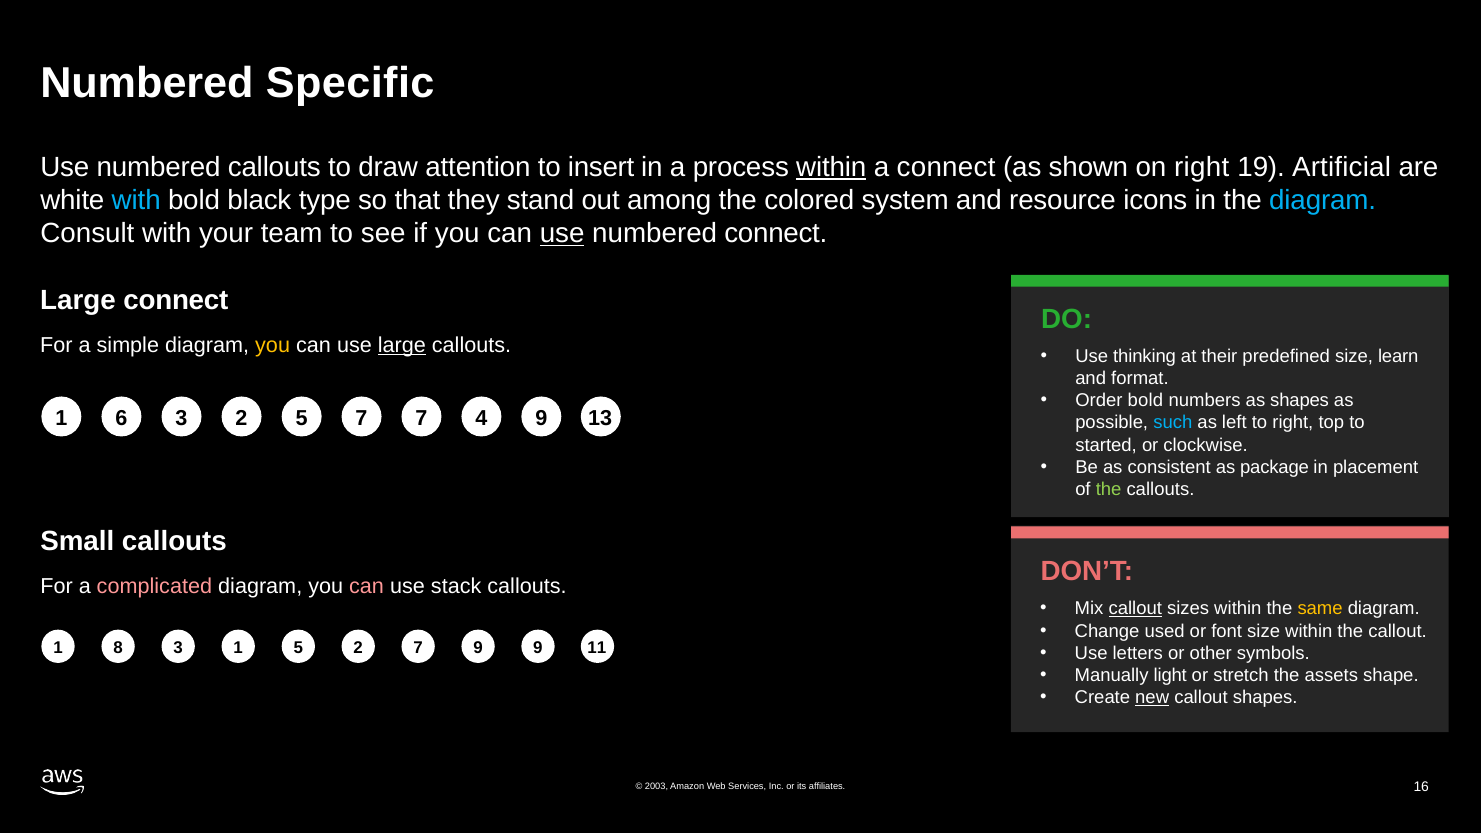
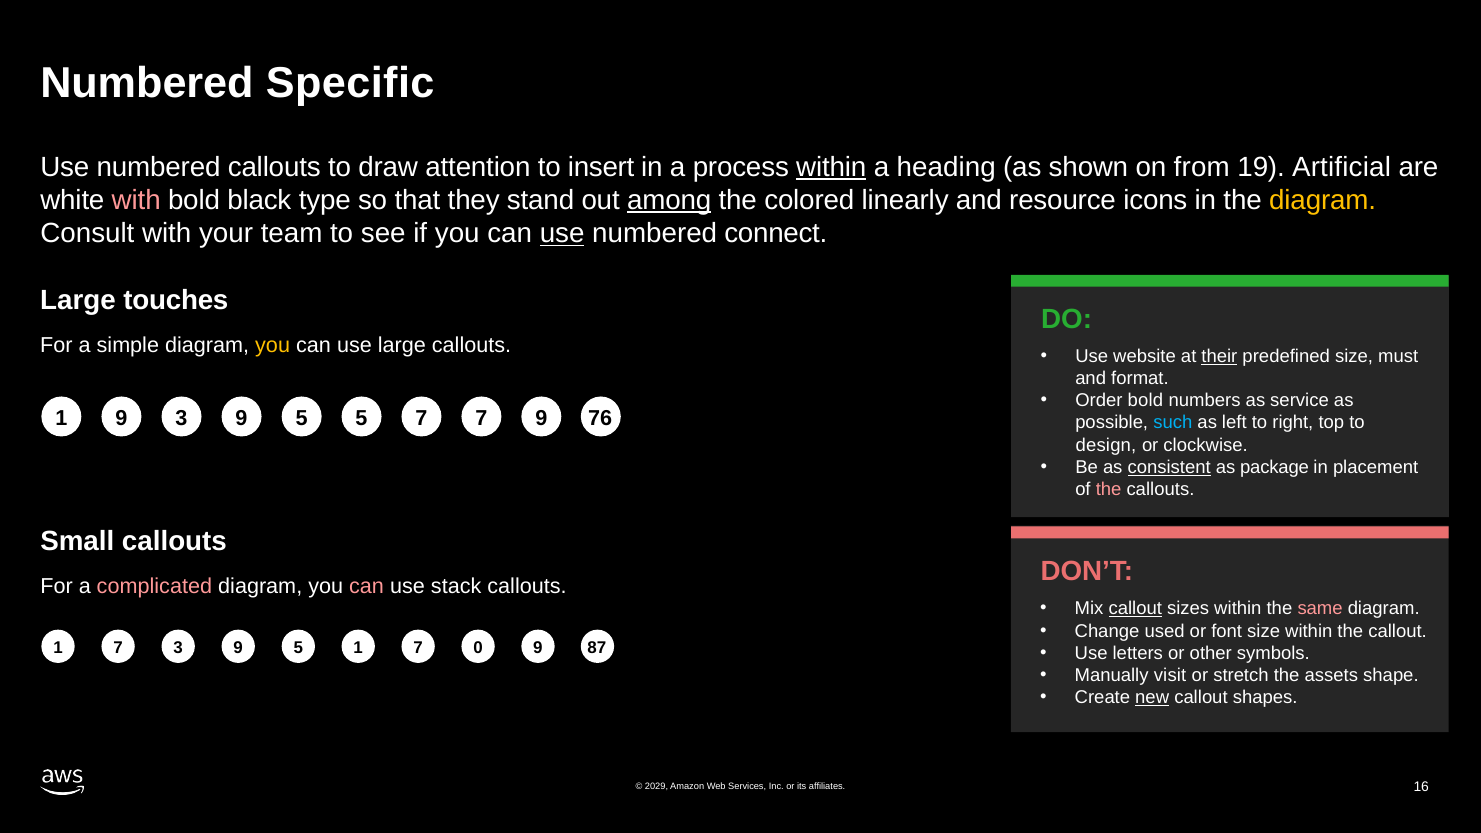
a connect: connect -> heading (946, 167)
on right: right -> from (1202, 167)
with colour: light blue -> pink (136, 200)
among underline: none -> present (669, 200)
system: system -> linearly (905, 200)
diagram colour: light blue -> yellow (1323, 200)
Large connect: connect -> touches (176, 300)
large underline: present -> none (402, 345)
thinking: thinking -> website (1145, 356)
their underline: none -> present (1219, 356)
learn: learn -> must (1398, 356)
as shapes: shapes -> service (1300, 401)
1 6: 6 -> 9 (121, 418)
2: 2 -> 9 (241, 418)
5 7: 7 -> 5 (361, 418)
7 4: 4 -> 7 (481, 418)
13: 13 -> 76 (600, 418)
started: started -> design (1106, 445)
consistent underline: none -> present (1169, 467)
the colour: light green -> pink (1109, 489)
same colour: yellow -> pink (1320, 609)
8: 8 -> 7 (118, 647)
1: 1 -> 9 (238, 647)
5 2: 2 -> 1 (358, 647)
7 9: 9 -> 0 (478, 647)
11: 11 -> 87 (597, 647)
light: light -> visit (1170, 676)
2003: 2003 -> 2029 (657, 787)
